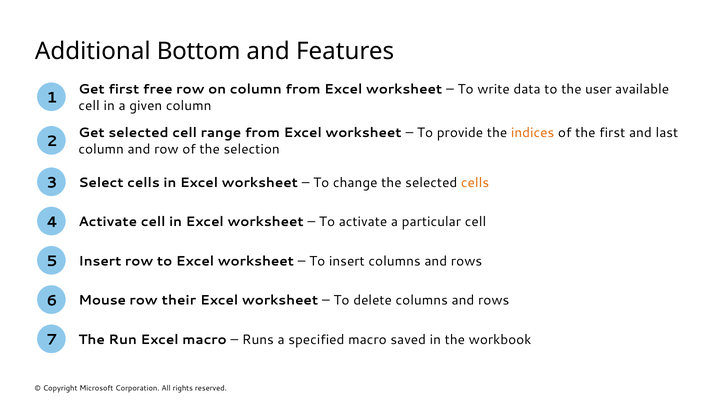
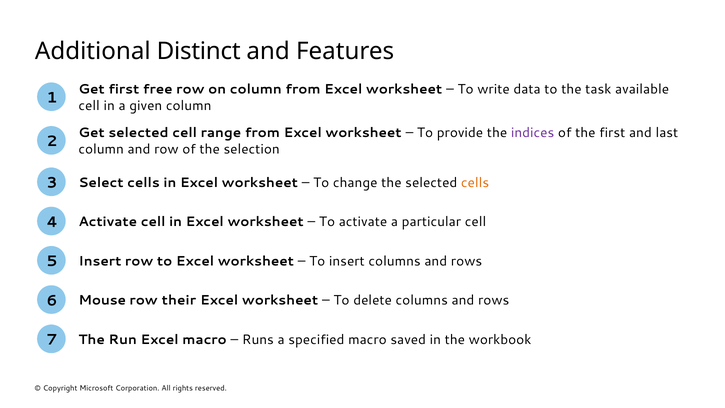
Bottom: Bottom -> Distinct (199, 51)
user: user -> task (598, 89)
indices colour: orange -> purple (533, 133)
